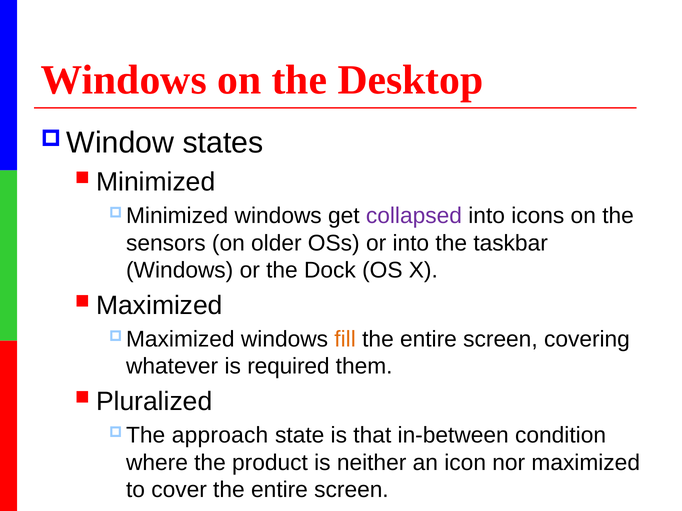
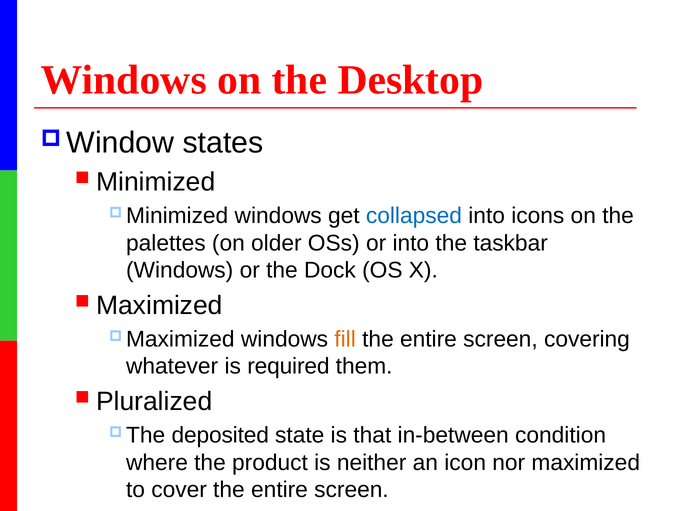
collapsed colour: purple -> blue (414, 216)
sensors: sensors -> palettes (166, 243)
approach: approach -> deposited (220, 436)
